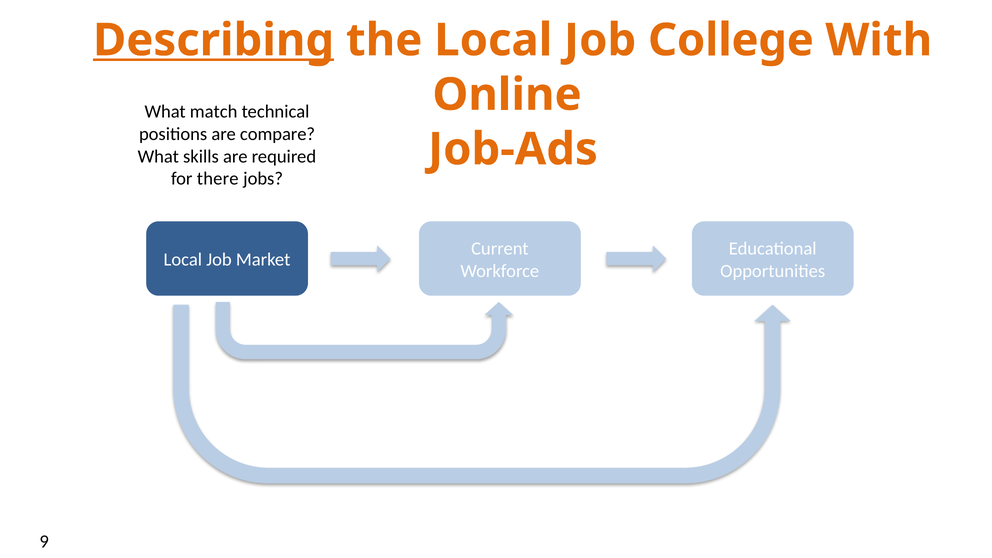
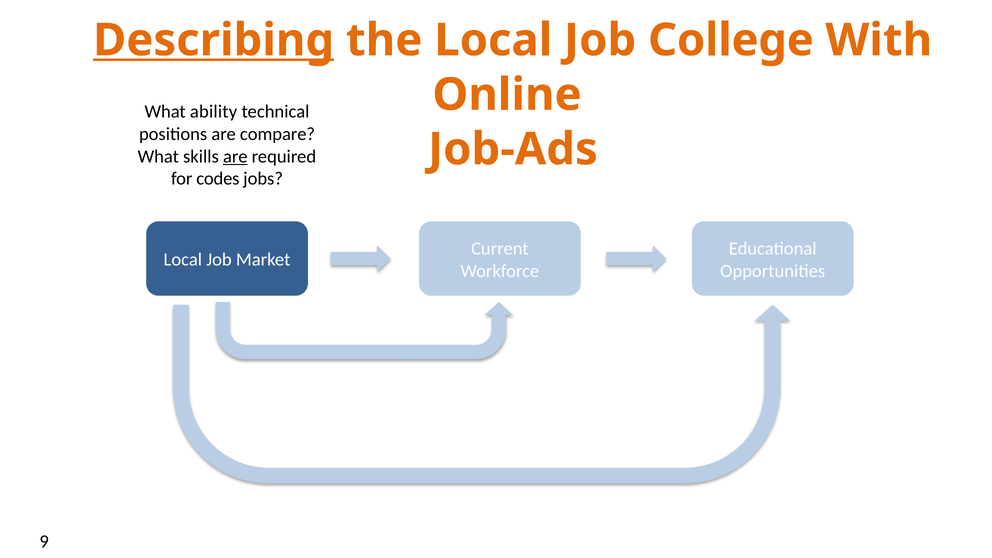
match: match -> ability (214, 112)
are underline: none -> present (235, 156)
there: there -> codes (218, 179)
